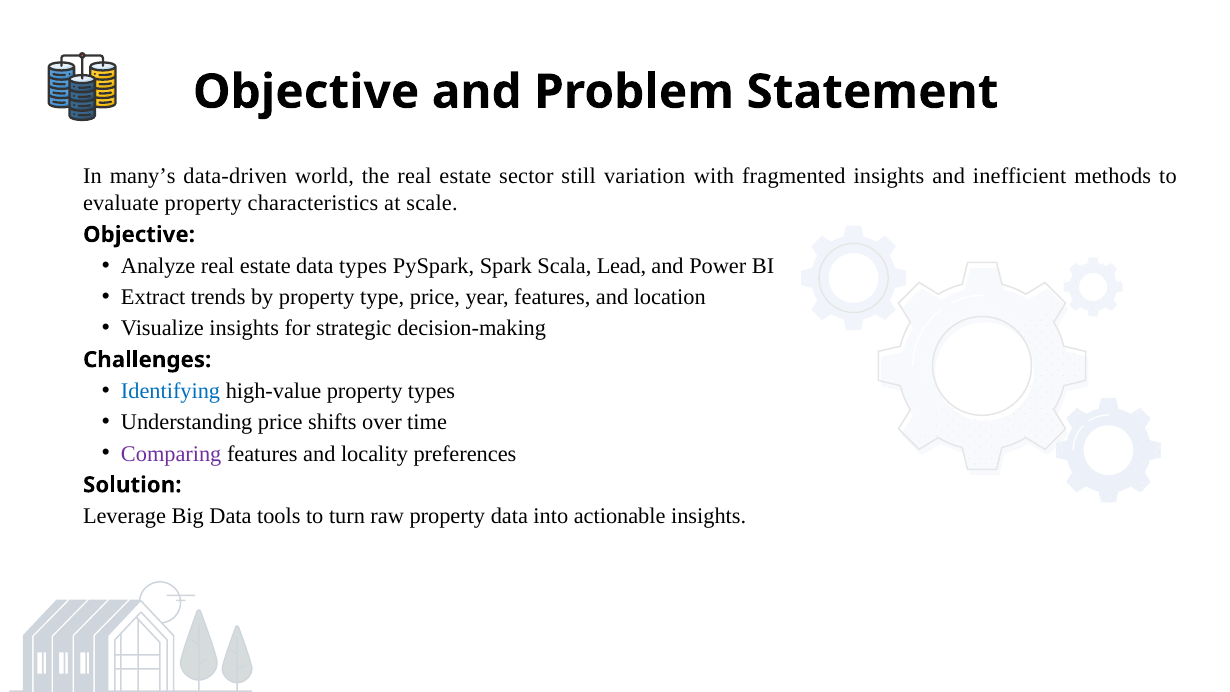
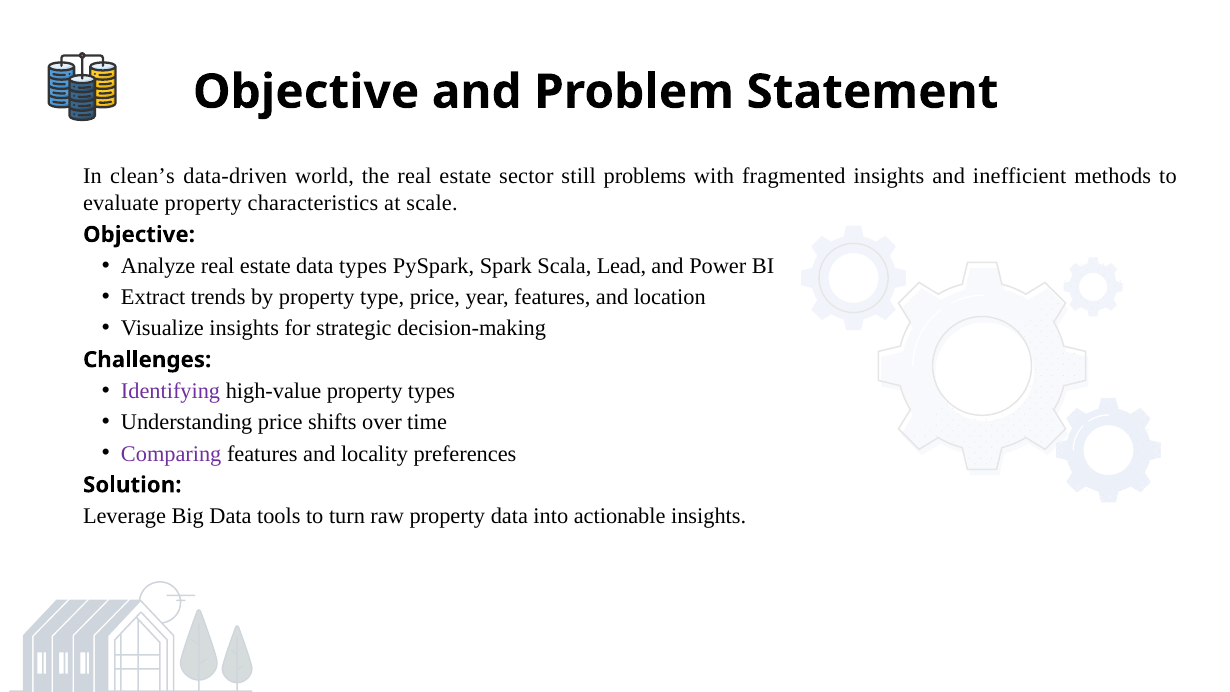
many’s: many’s -> clean’s (143, 176)
variation: variation -> problems (645, 176)
Identifying colour: blue -> purple (171, 391)
